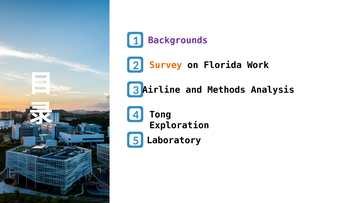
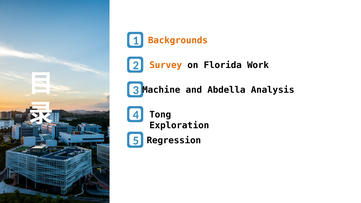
Backgrounds colour: purple -> orange (178, 40)
Airline: Airline -> Machine (161, 90)
Methods: Methods -> Abdella (226, 90)
Laboratory: Laboratory -> Regression (174, 140)
